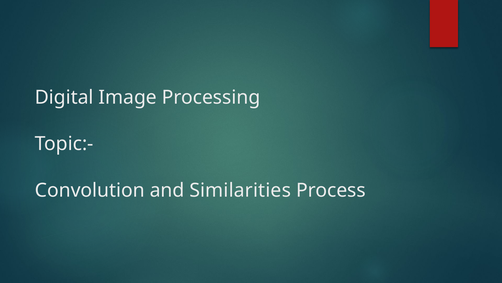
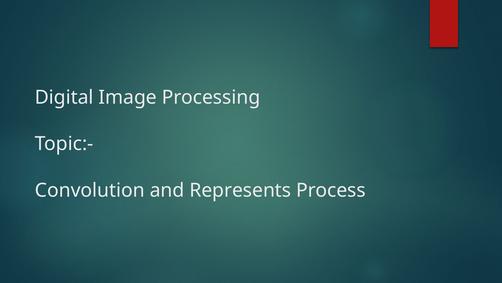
Similarities: Similarities -> Represents (240, 190)
